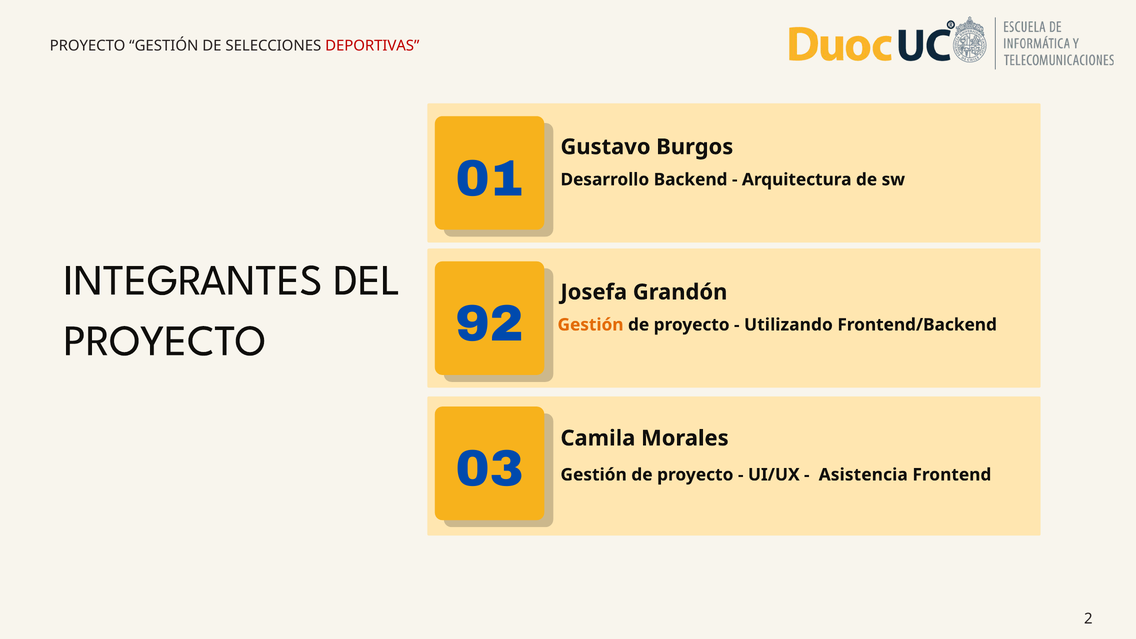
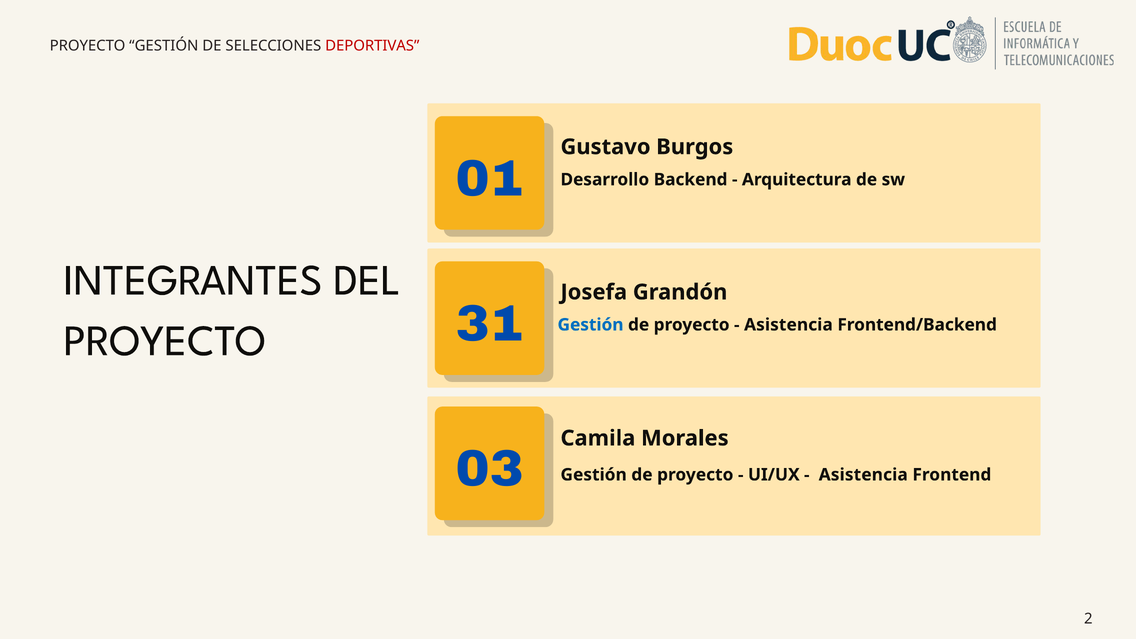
92: 92 -> 31 (490, 324)
Gestión colour: orange -> blue (591, 325)
Utilizando: Utilizando -> Asistencia (788, 325)
